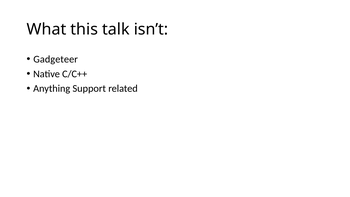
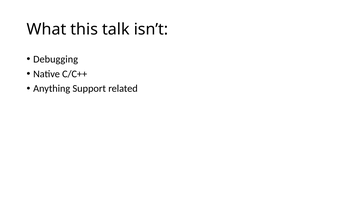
Gadgeteer: Gadgeteer -> Debugging (56, 59)
